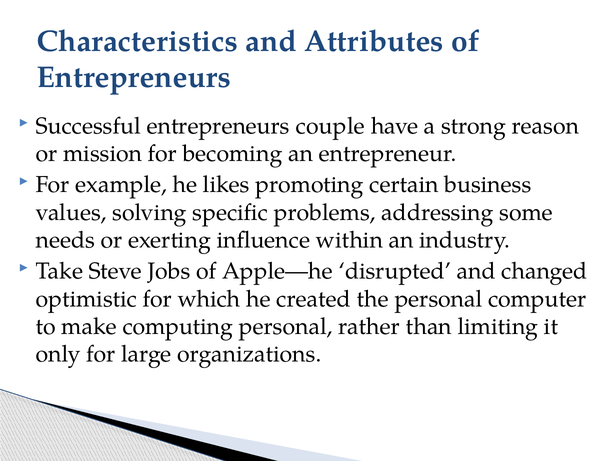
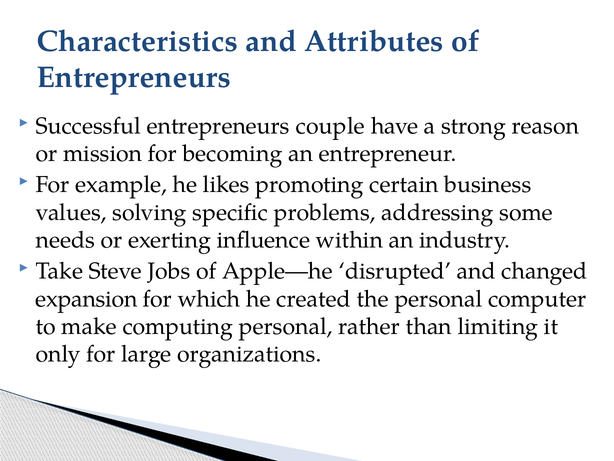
optimistic: optimistic -> expansion (87, 299)
